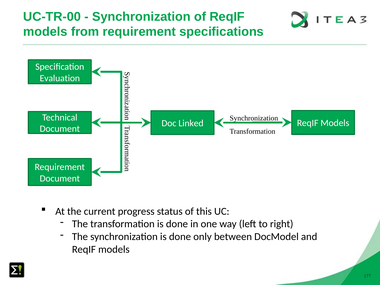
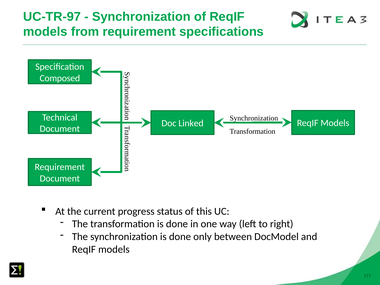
UC-TR-00: UC-TR-00 -> UC-TR-97 (52, 17)
Evaluation: Evaluation -> Composed (60, 78)
